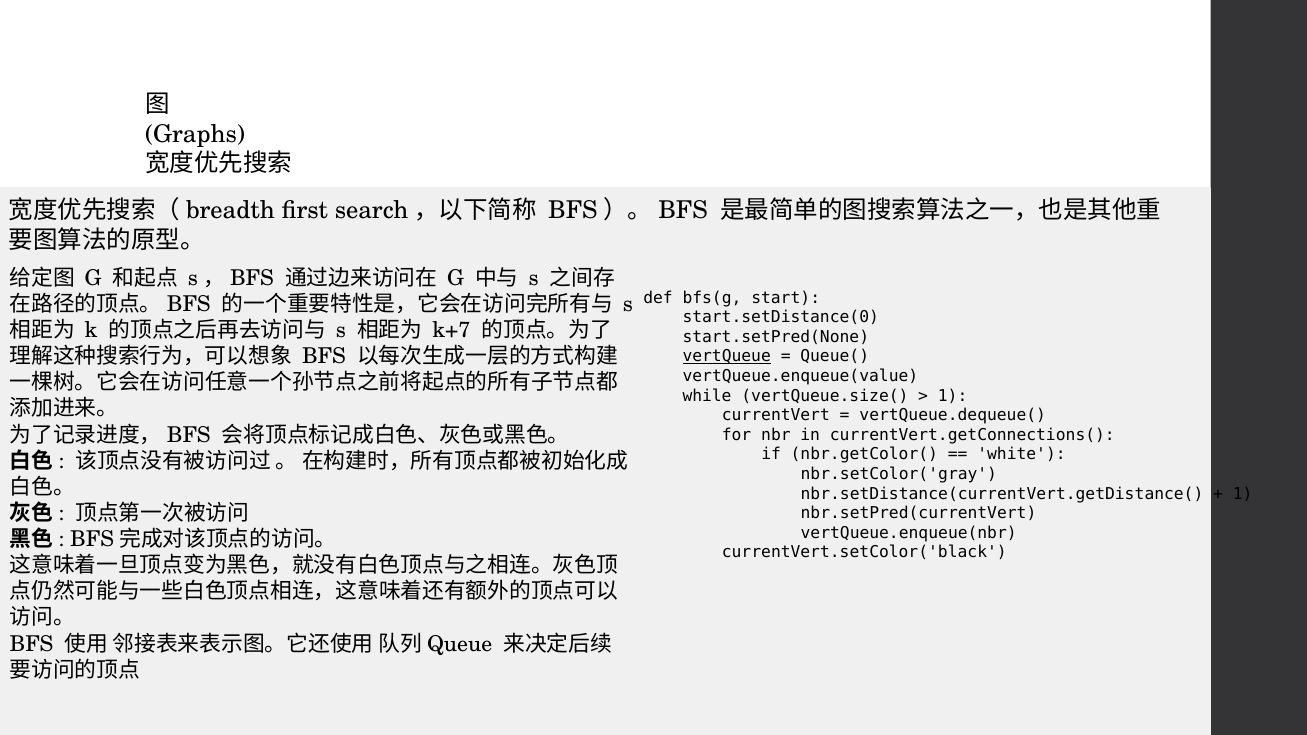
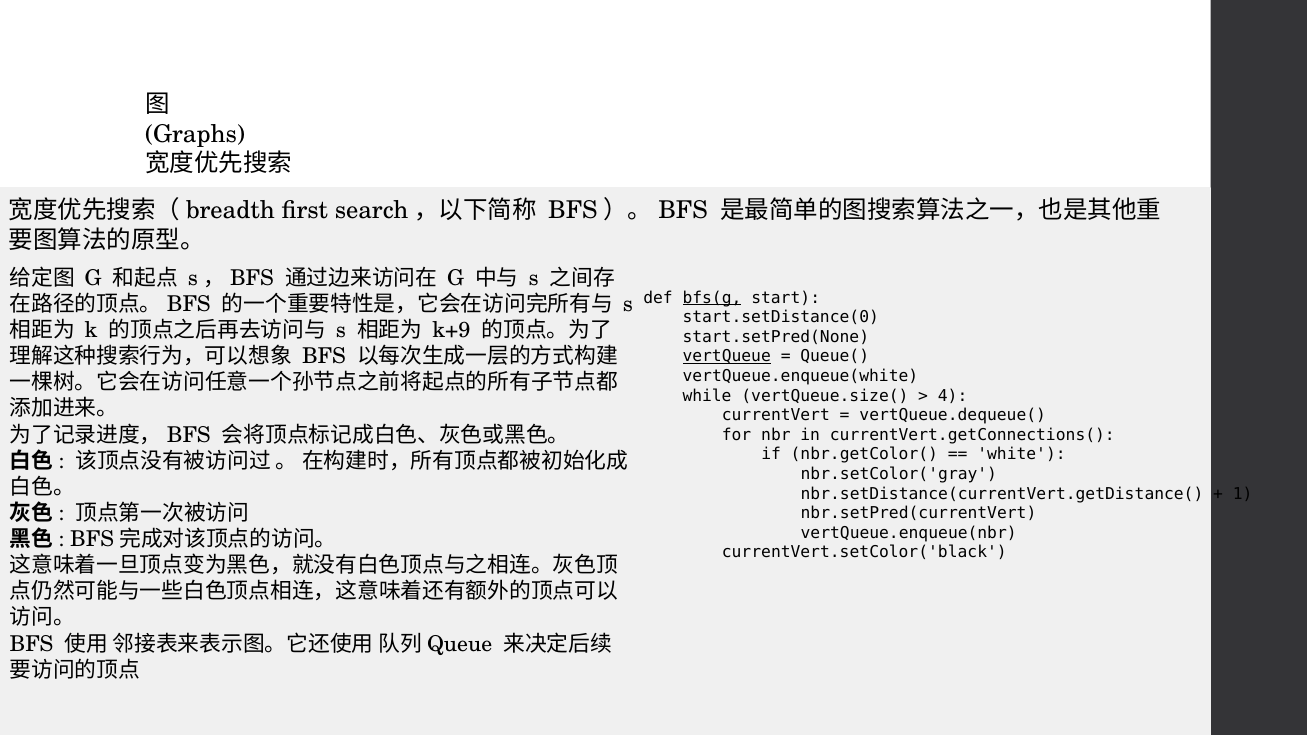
bfs(g underline: none -> present (712, 298)
k+7: k+7 -> k+9 (451, 330)
vertQueue.enqueue(value: vertQueue.enqueue(value -> vertQueue.enqueue(white (800, 376)
1: 1 -> 4 (953, 396)
